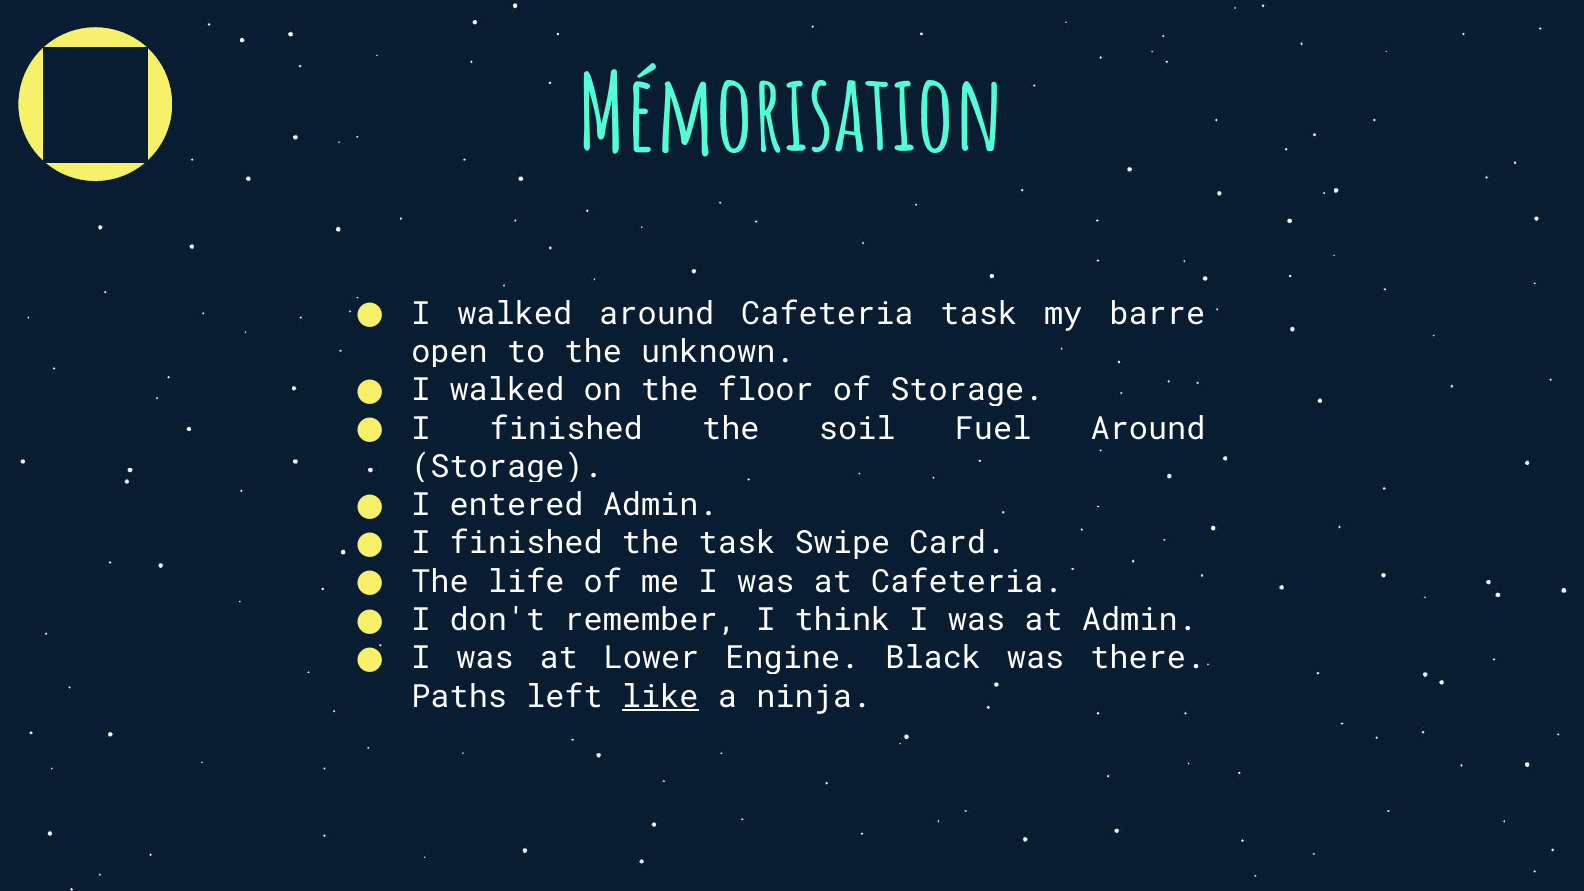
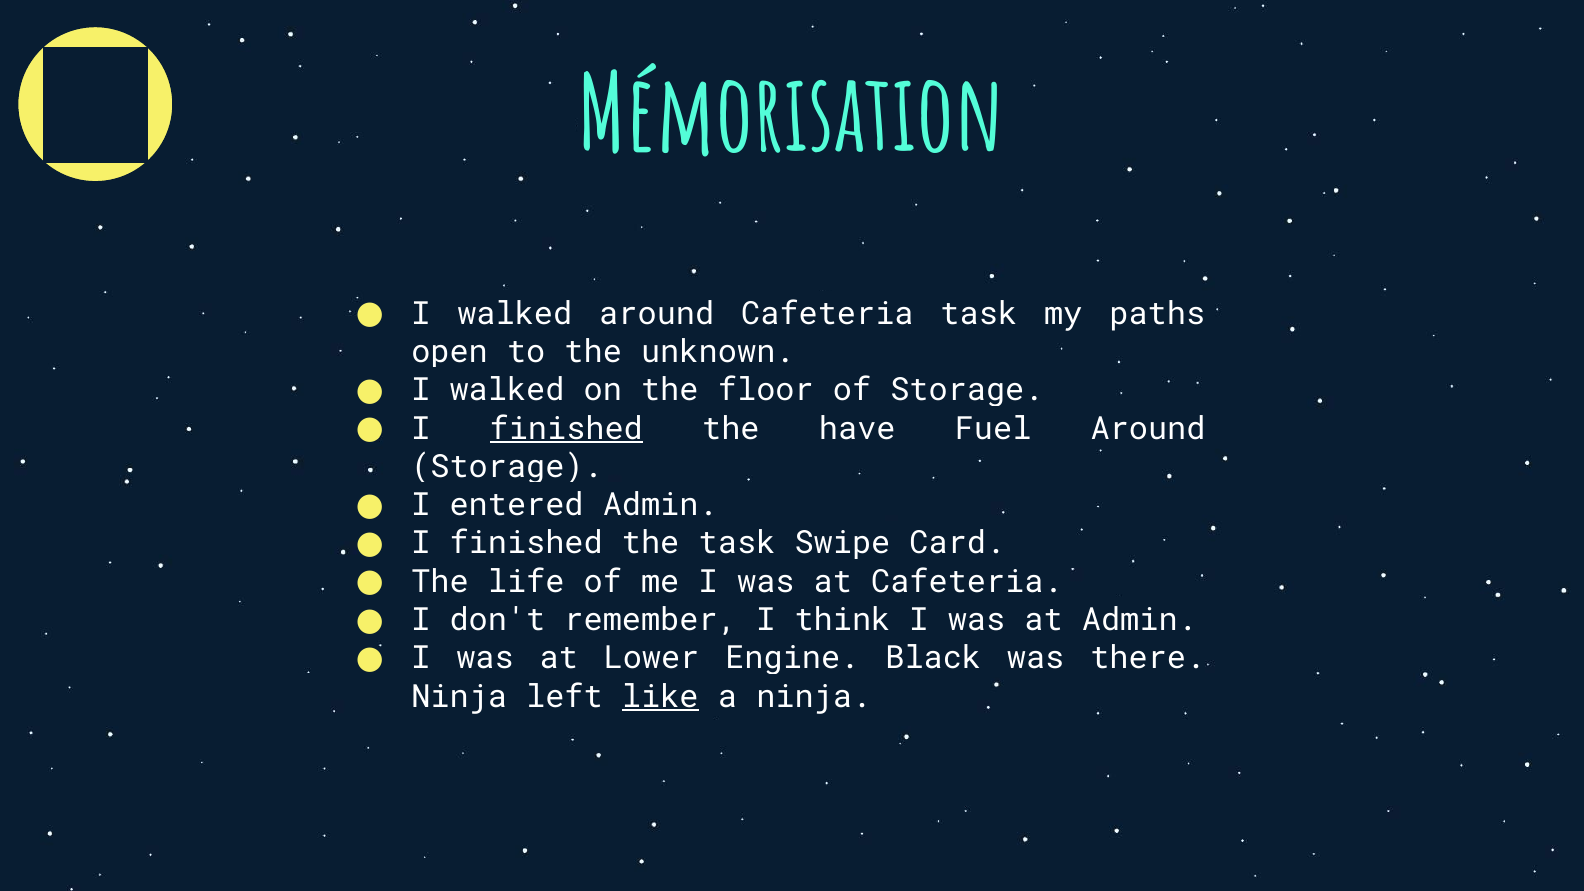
barre: barre -> paths (1157, 314)
finished underline: none -> present (566, 429)
soil: soil -> have (857, 429)
Paths: Paths -> Ninja (459, 697)
